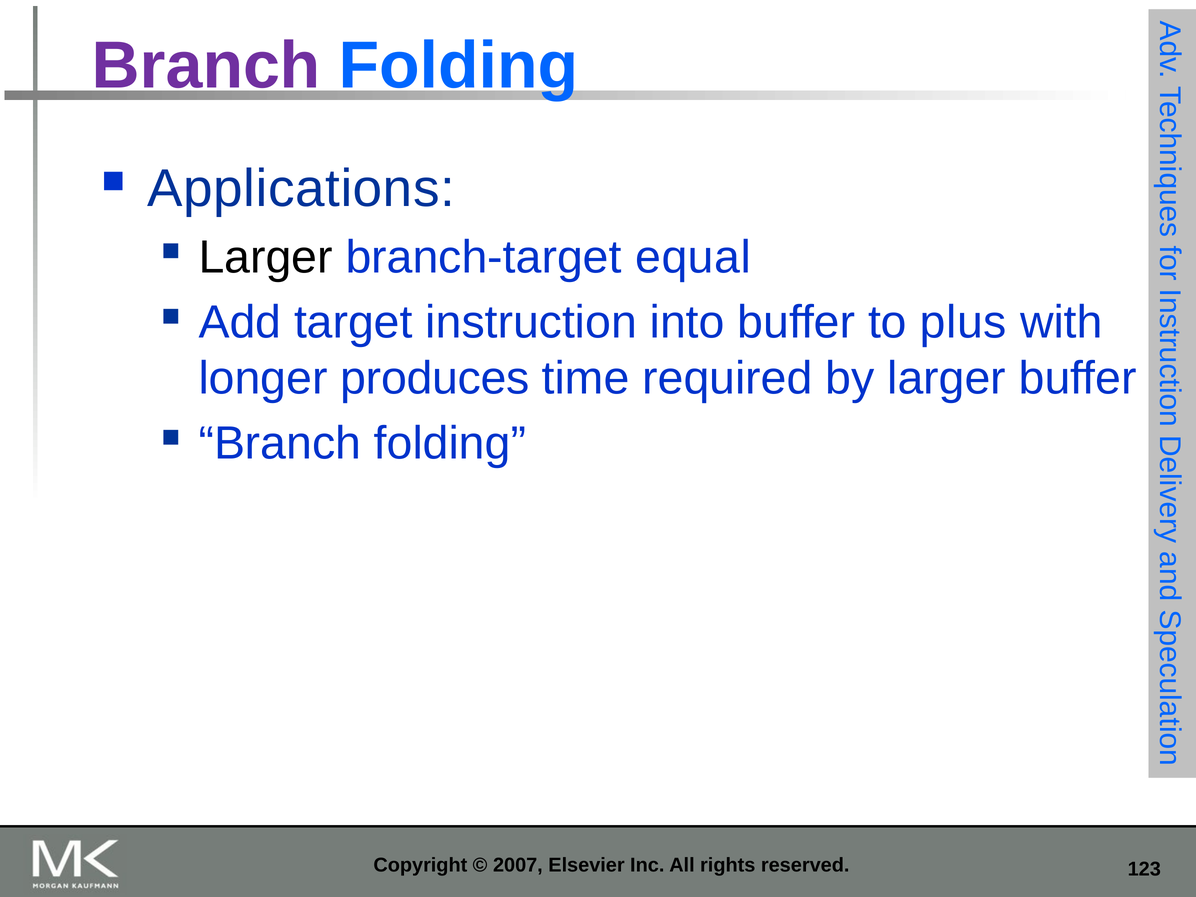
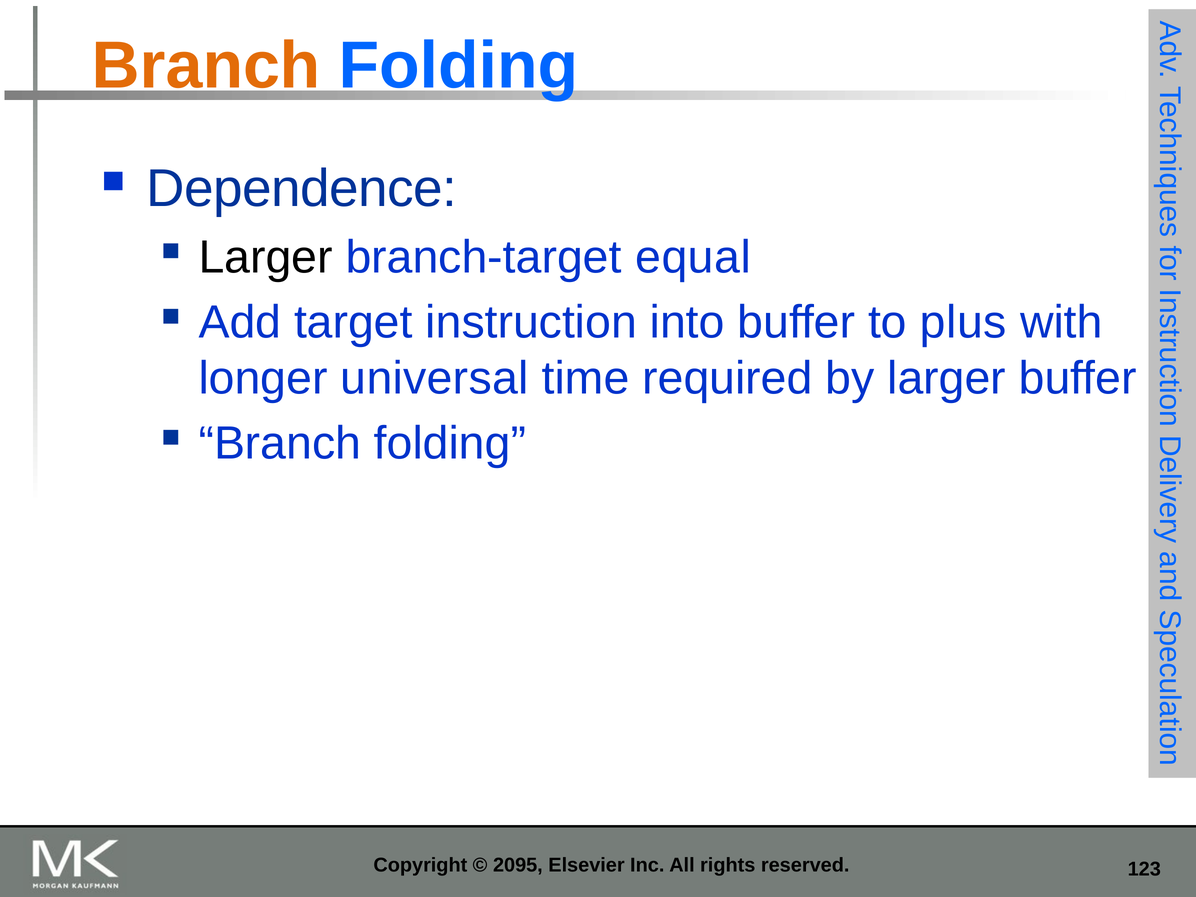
Branch colour: purple -> orange (206, 66)
Applications: Applications -> Dependence (302, 189)
produces: produces -> universal (435, 378)
2007: 2007 -> 2095 (518, 865)
